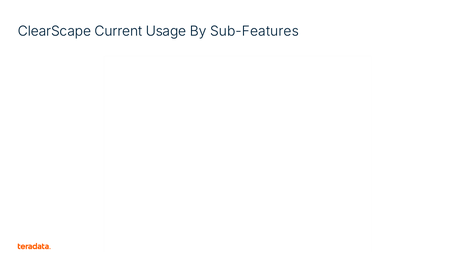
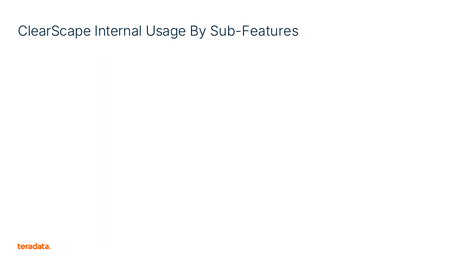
Current: Current -> Internal (118, 31)
